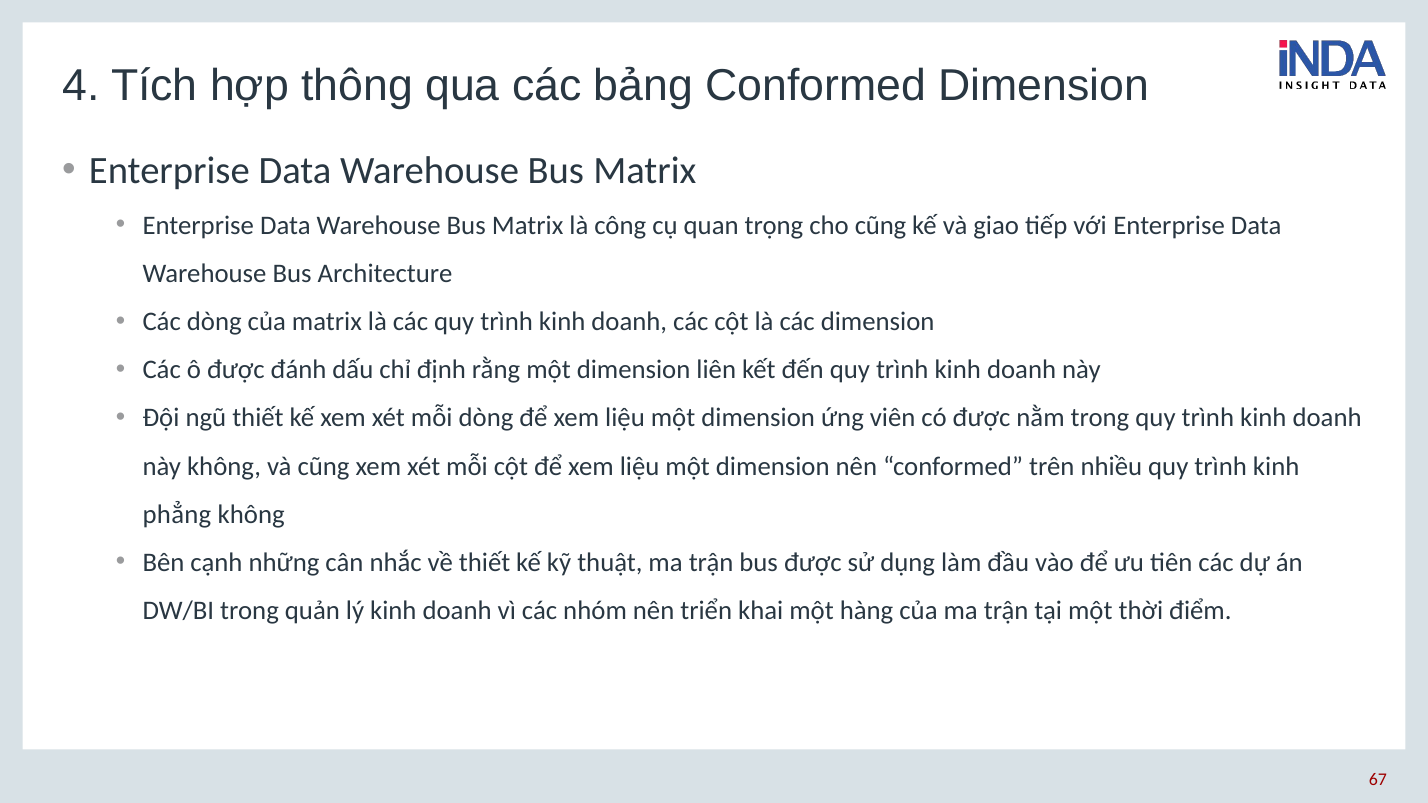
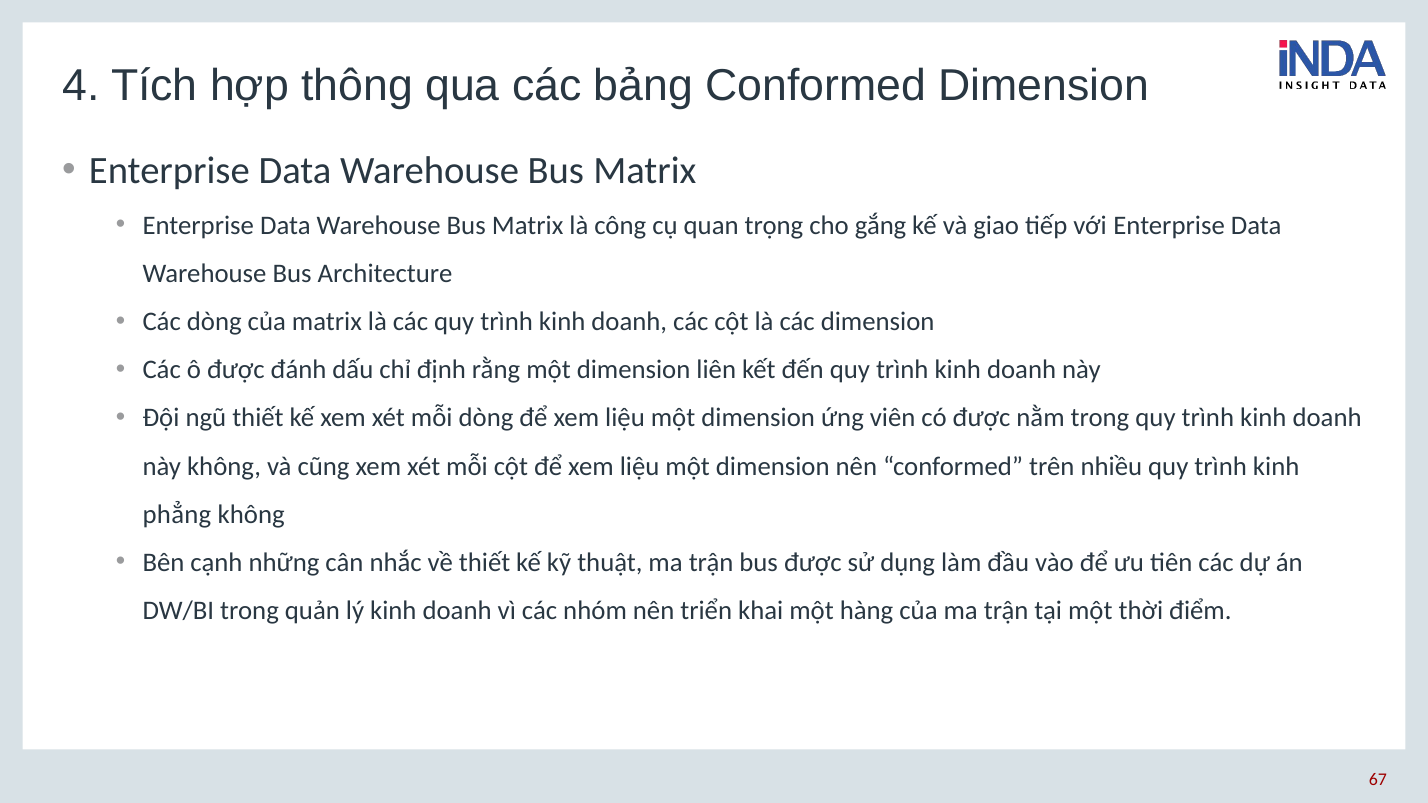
cho cũng: cũng -> gắng (881, 225)
